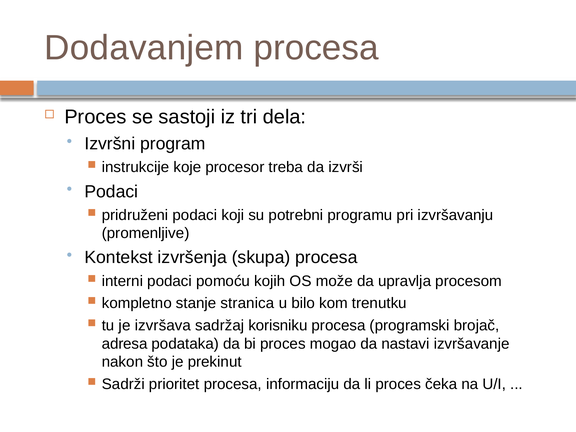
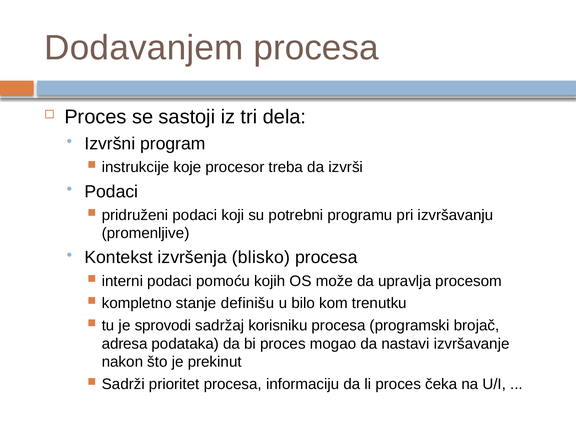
skupa: skupa -> blisko (261, 258)
stranica: stranica -> definišu (247, 303)
izvršava: izvršava -> sprovodi (163, 325)
